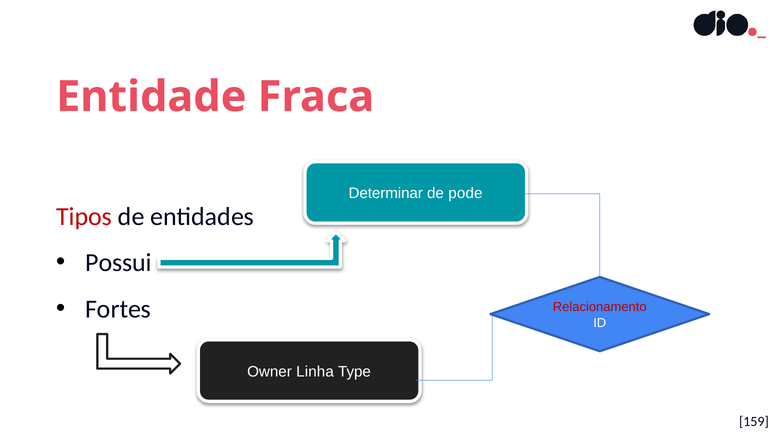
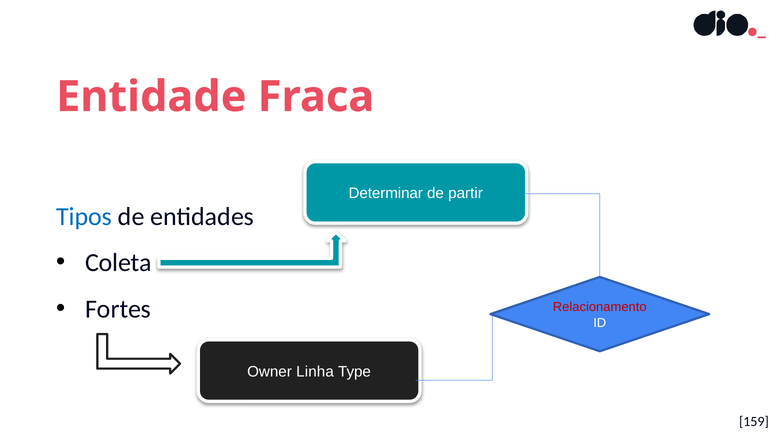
pode: pode -> partir (466, 194)
Tipos colour: red -> blue (84, 217)
Possui: Possui -> Coleta (119, 263)
